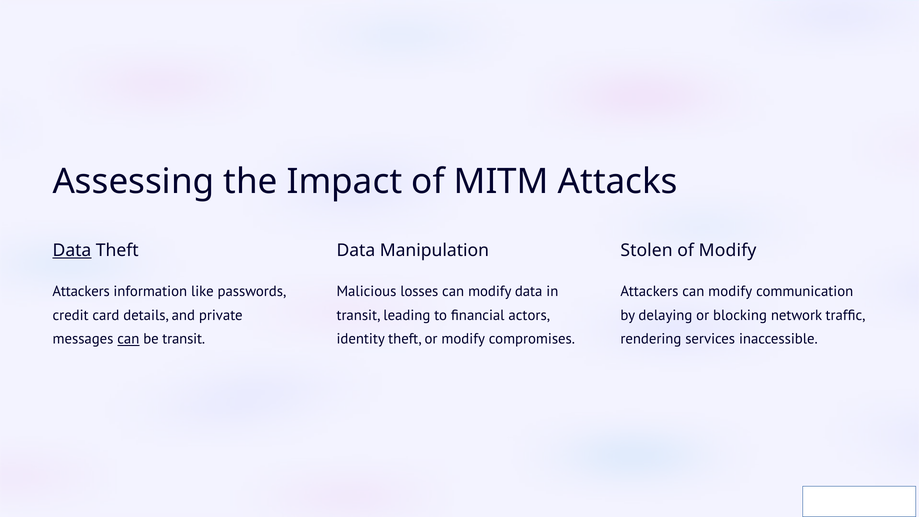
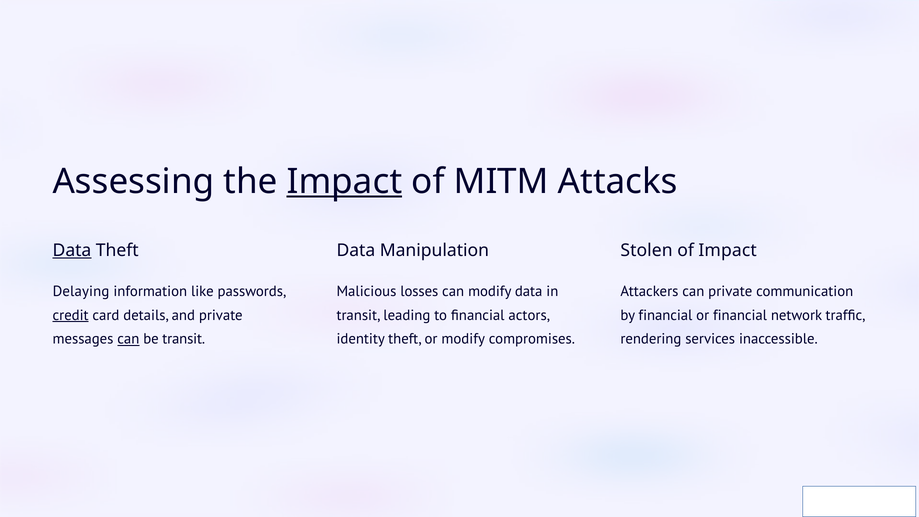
Impact underline: none -> present (344, 181)
of Modify: Modify -> Impact (728, 251)
Attackers: Attackers -> Delaying (81, 291)
Attackers can modify: modify -> private (730, 291)
credit underline: none -> present (71, 315)
by delaying: delaying -> financial (665, 315)
or blocking: blocking -> financial (740, 315)
